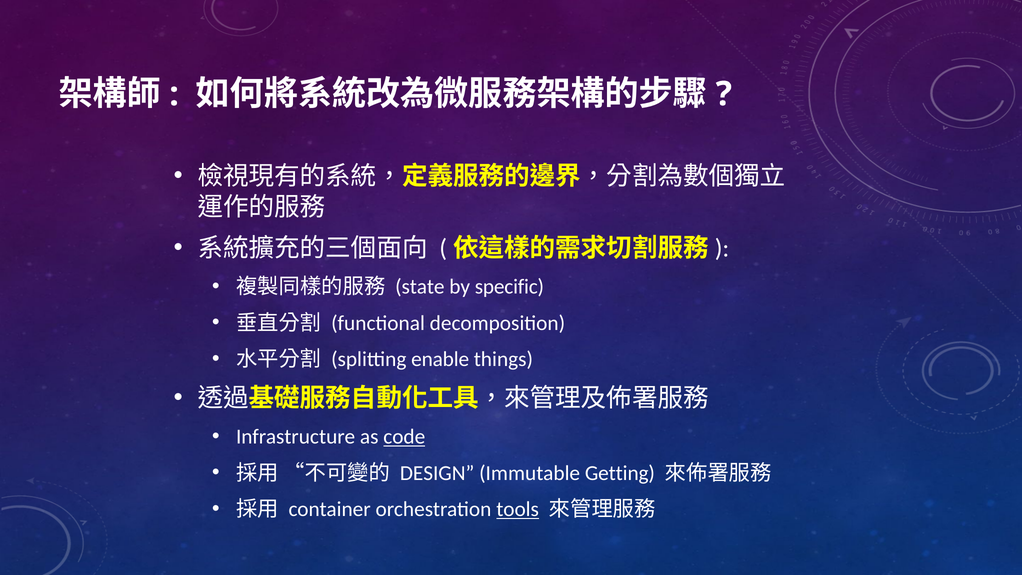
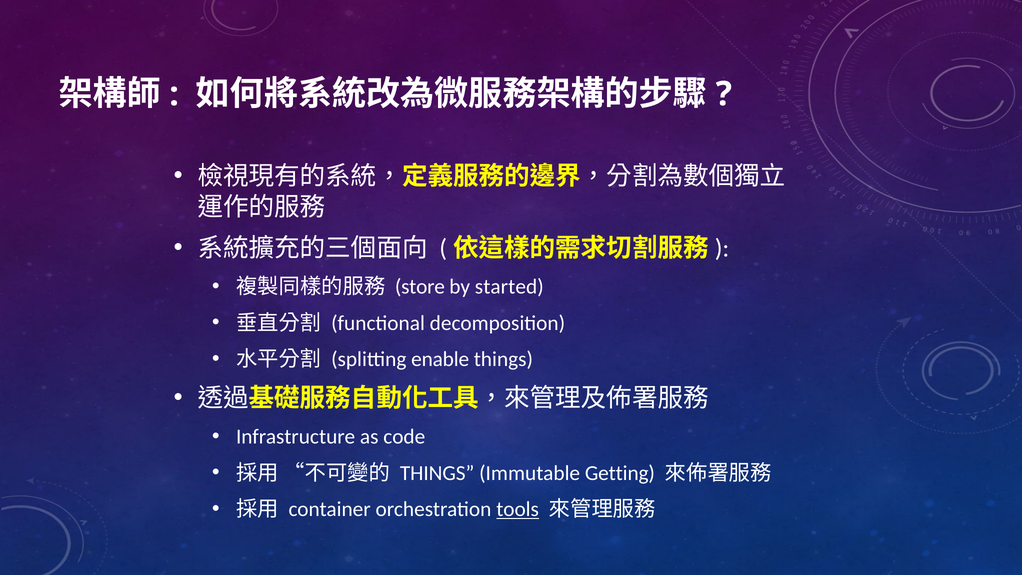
state: state -> store (420, 287)
specific: specific -> started (509, 287)
code underline: present -> none (404, 437)
DESIGN: DESIGN -> THINGS (437, 473)
